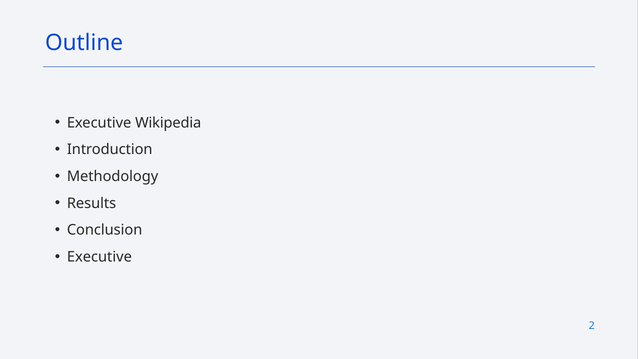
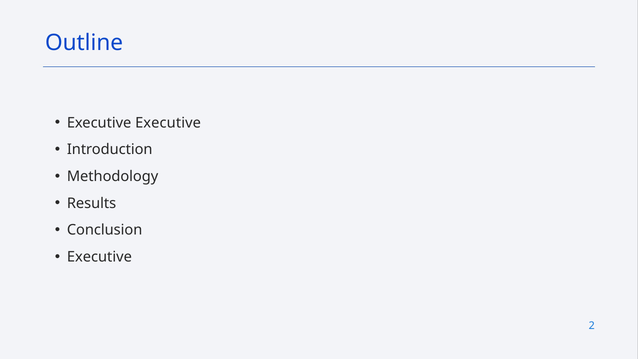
Executive Wikipedia: Wikipedia -> Executive (168, 123)
